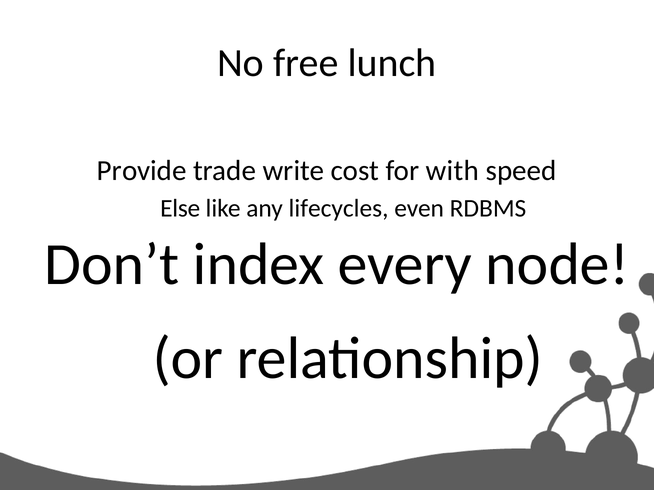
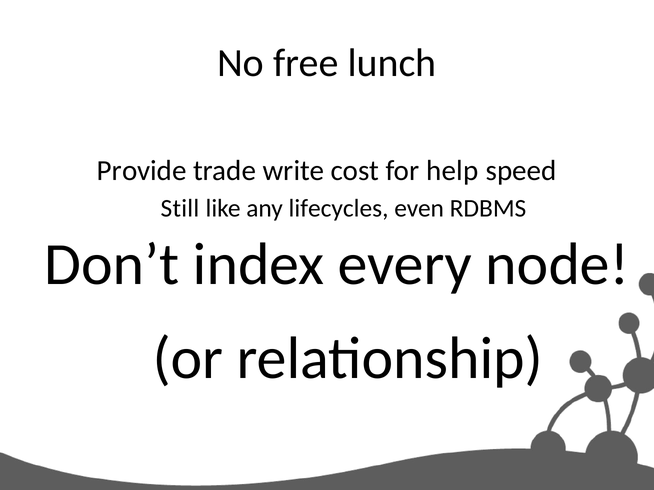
with: with -> help (452, 171)
Else: Else -> Still (180, 208)
